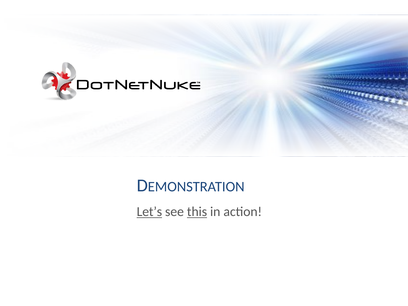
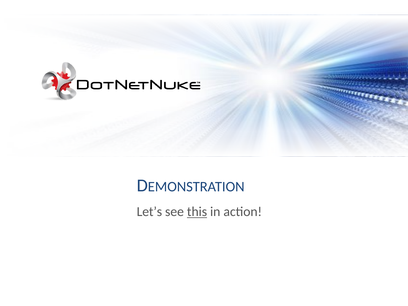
Let’s underline: present -> none (149, 212)
